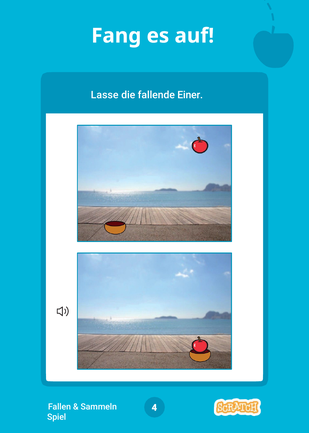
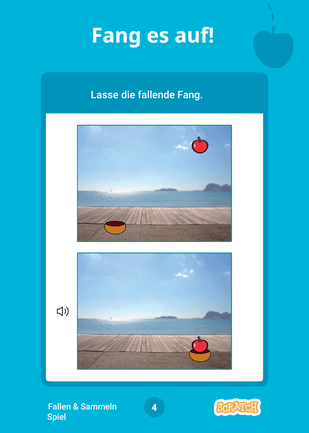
fallende Einer: Einer -> Fang (190, 95)
